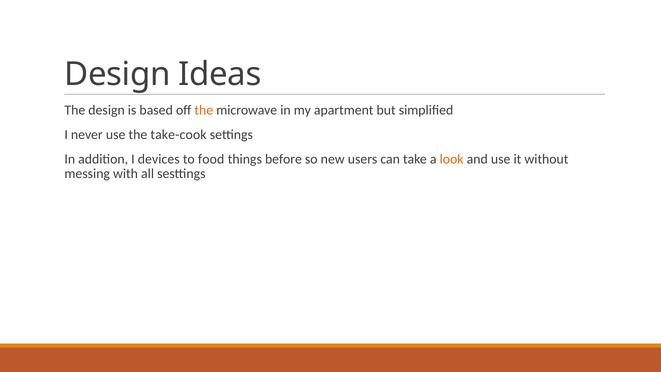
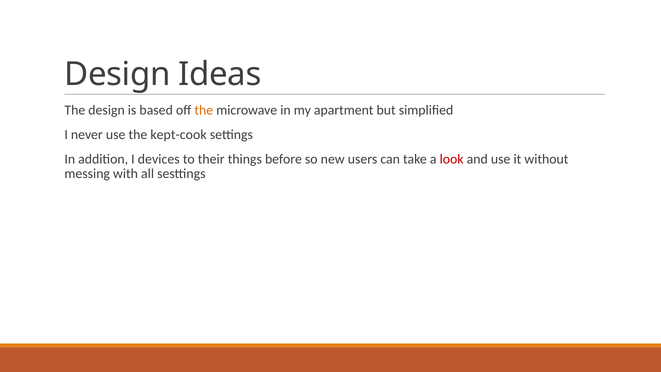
take-cook: take-cook -> kept-cook (179, 134)
food: food -> their (211, 159)
look colour: orange -> red (452, 159)
